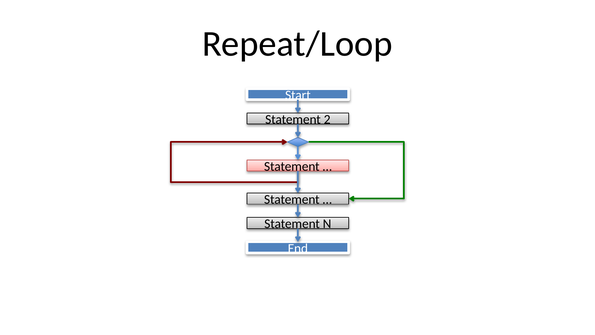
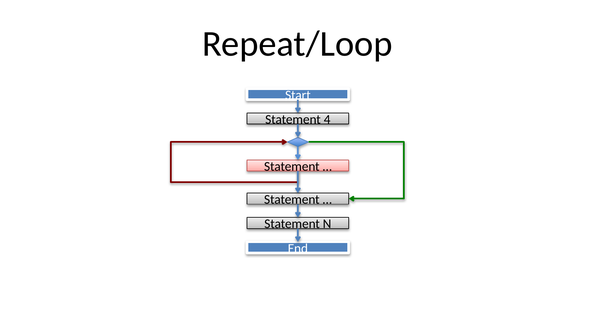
2: 2 -> 4 (327, 119)
